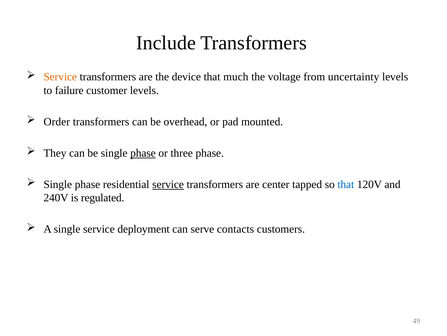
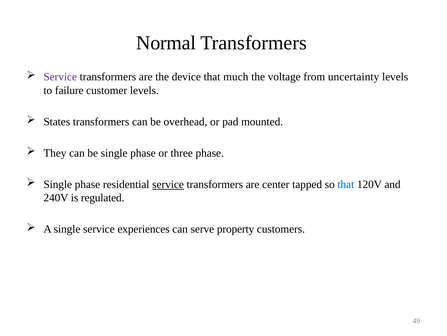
Include: Include -> Normal (166, 43)
Service colour: orange -> purple (60, 77)
Order: Order -> States (57, 121)
phase underline: present -> none (143, 153)
deployment: deployment -> experiences (144, 229)
contacts: contacts -> property (236, 229)
